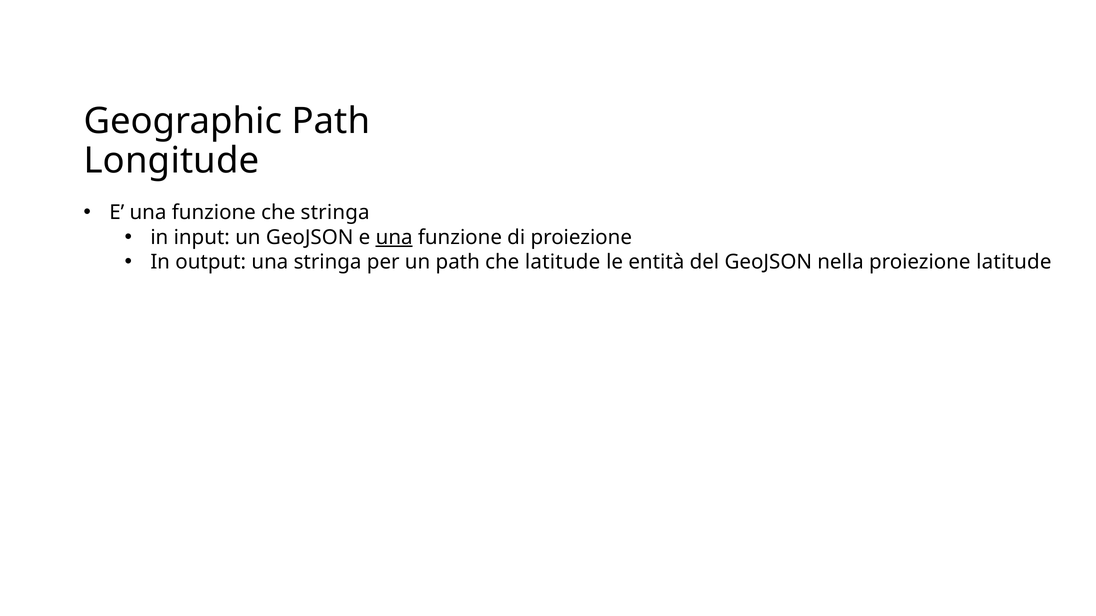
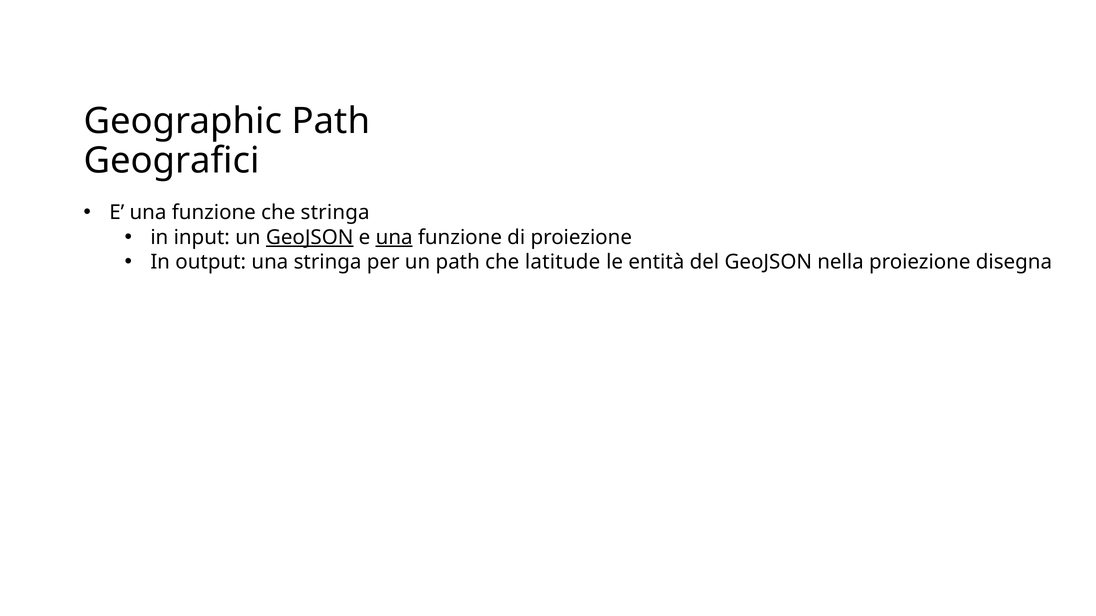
Longitude: Longitude -> Geografici (172, 161)
GeoJSON underline: none -> present (310, 238)
proiezione latitude: latitude -> disegna (1014, 262)
